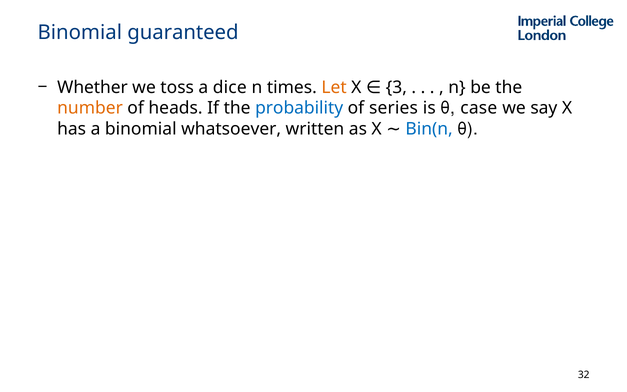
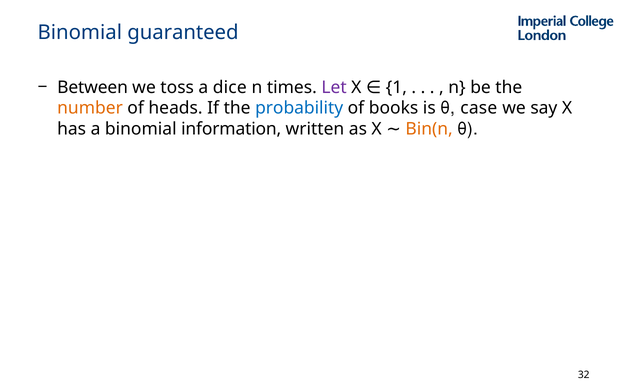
Whether: Whether -> Between (93, 87)
Let colour: orange -> purple (334, 87)
3: 3 -> 1 (396, 87)
series: series -> books (394, 108)
whatsoever: whatsoever -> information (231, 129)
Bin(n colour: blue -> orange (429, 129)
